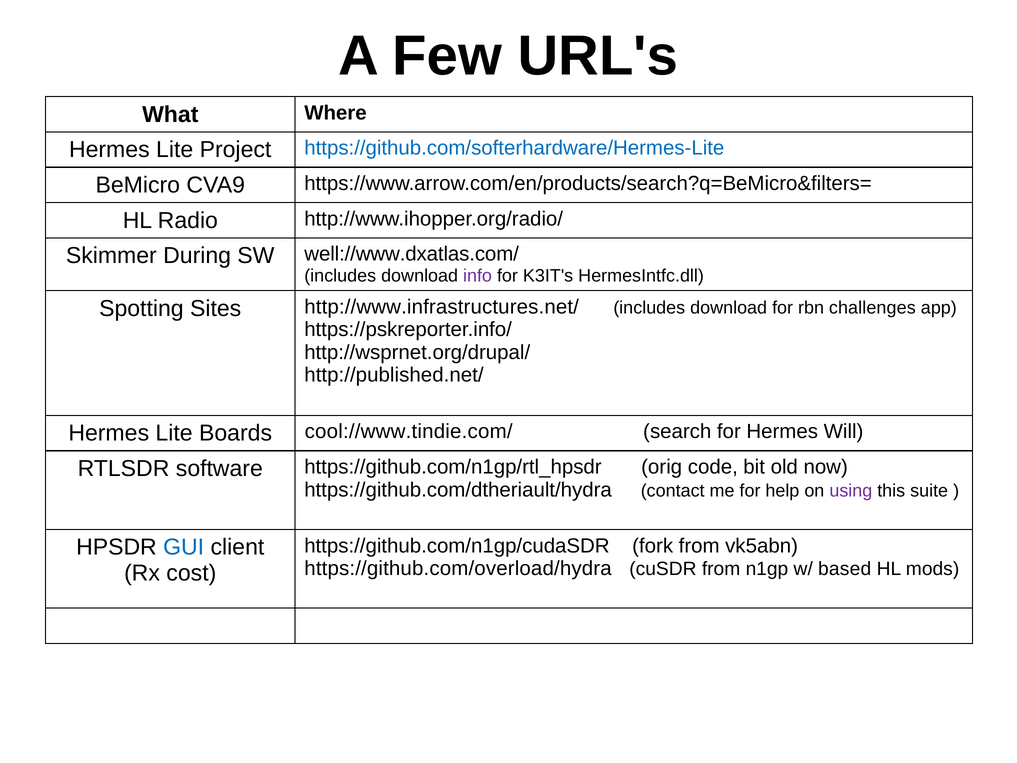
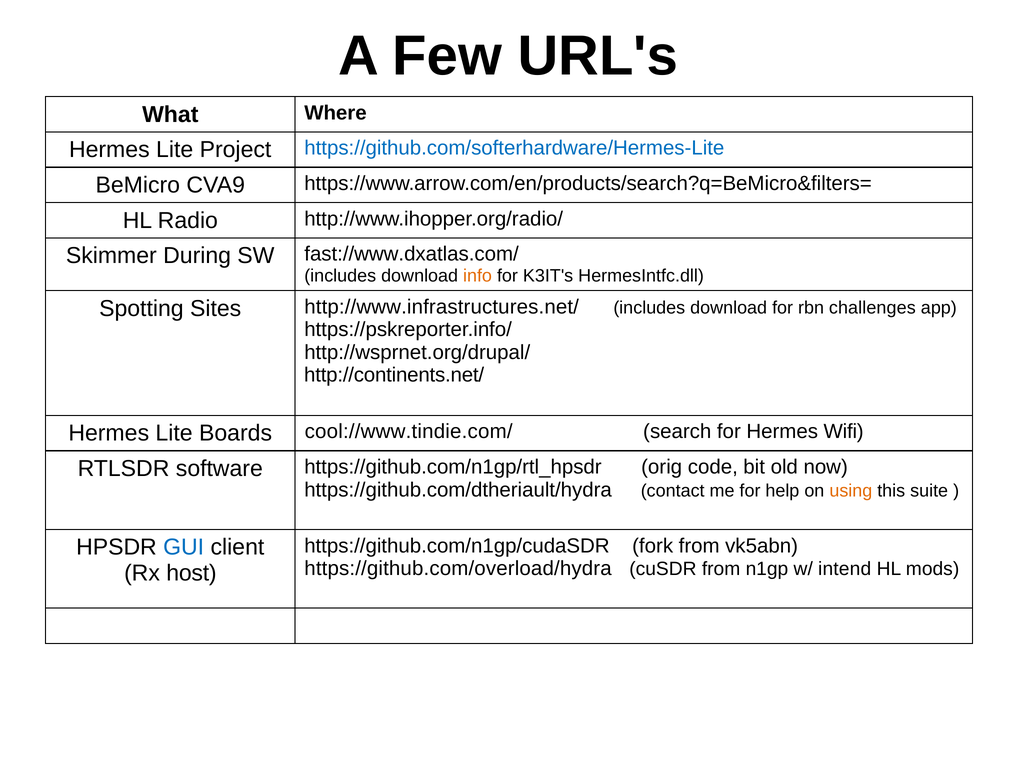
well://www.dxatlas.com/: well://www.dxatlas.com/ -> fast://www.dxatlas.com/ (412, 254)
info colour: purple -> orange (478, 276)
http://published.net/: http://published.net/ -> http://continents.net/ (394, 375)
Will: Will -> Wifi (844, 432)
using colour: purple -> orange (851, 490)
based: based -> intend (845, 569)
cost: cost -> host (191, 573)
